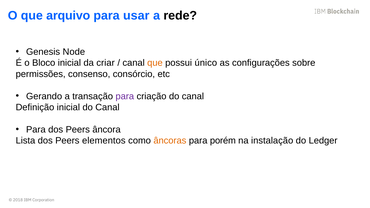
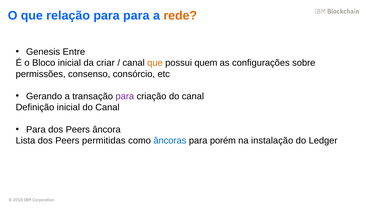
arquivo: arquivo -> relação (68, 15)
para usar: usar -> para (136, 15)
rede colour: black -> orange (180, 15)
Node: Node -> Entre (74, 52)
único: único -> quem (206, 63)
elementos: elementos -> permitidas (104, 141)
âncoras colour: orange -> blue (170, 141)
